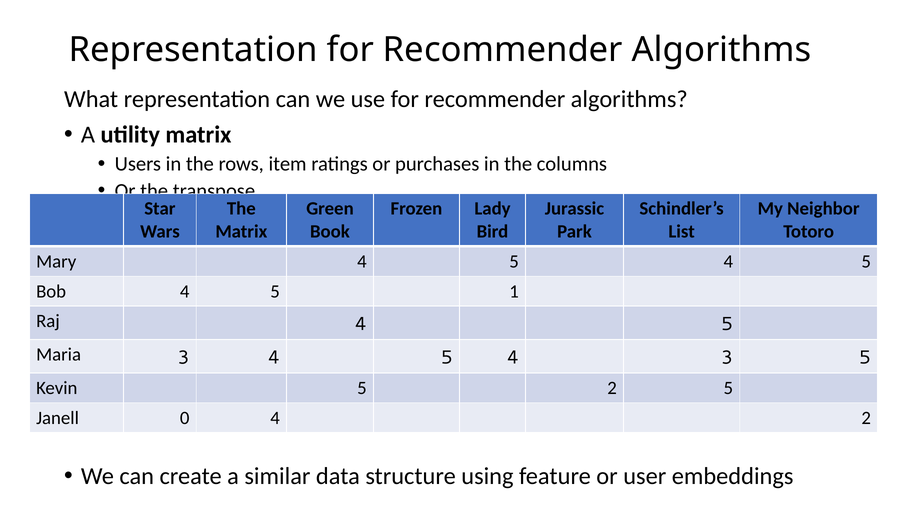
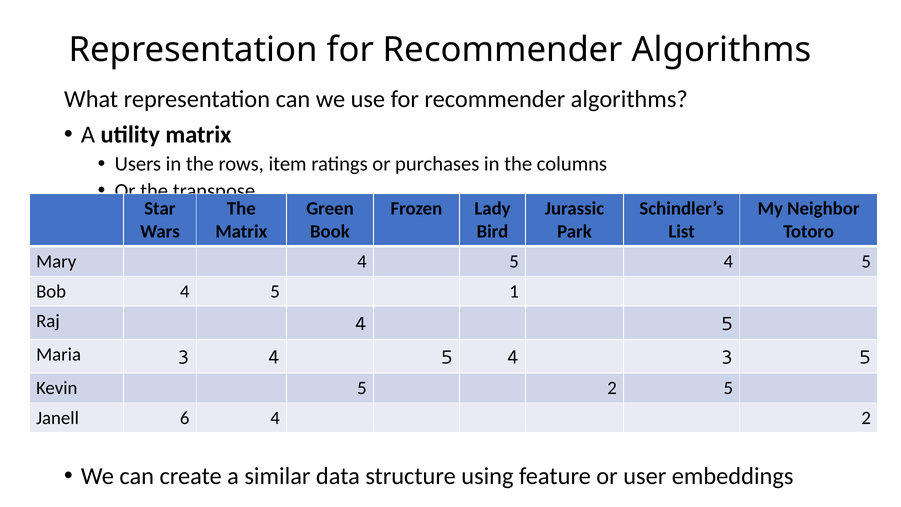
0: 0 -> 6 (185, 418)
